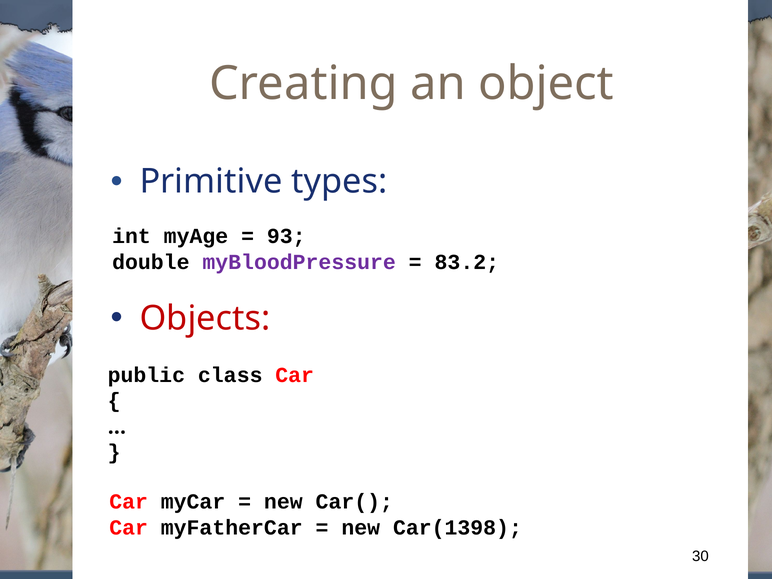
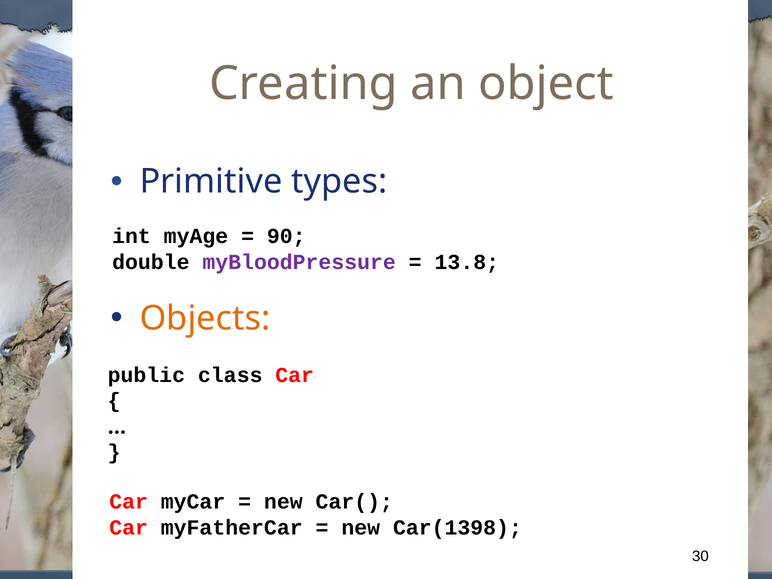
93: 93 -> 90 (286, 236)
83.2: 83.2 -> 13.8 (467, 262)
Objects colour: red -> orange (205, 319)
